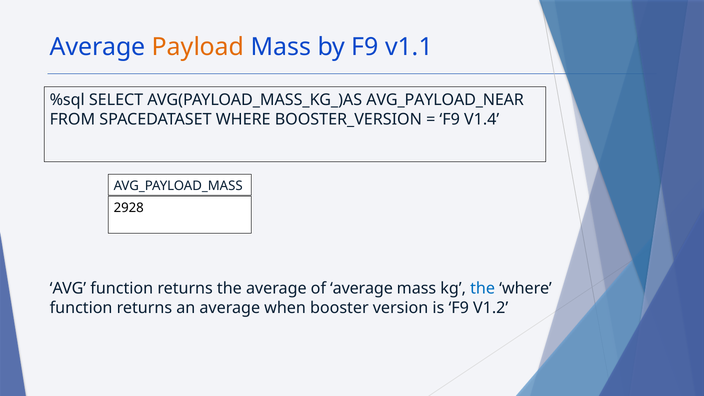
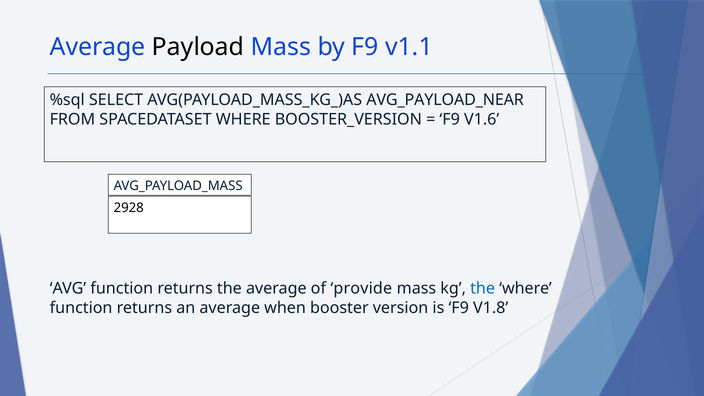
Payload colour: orange -> black (198, 47)
V1.4: V1.4 -> V1.6 (482, 120)
of average: average -> provide (361, 289)
V1.2: V1.2 -> V1.8 (491, 308)
